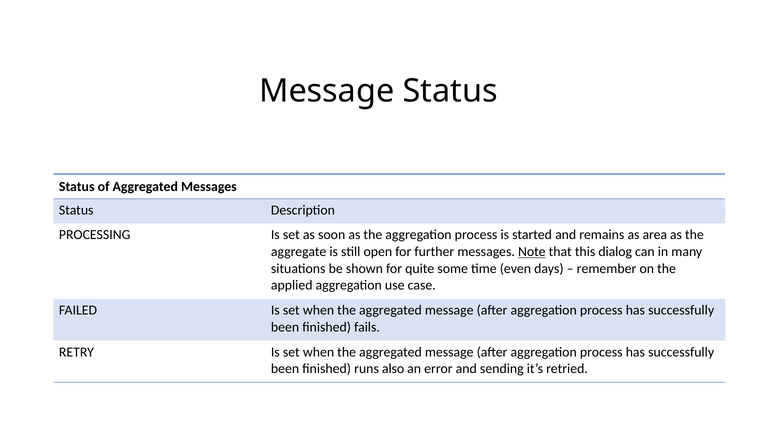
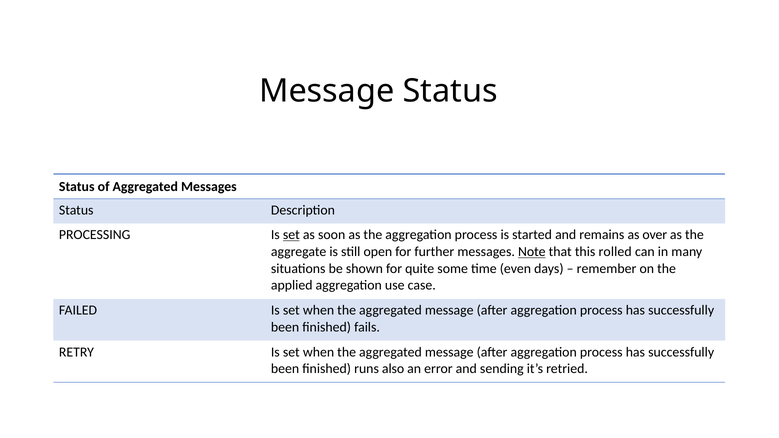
set underline: none -> present (291, 235)
area: area -> over (655, 235)
dialog: dialog -> rolled (615, 252)
